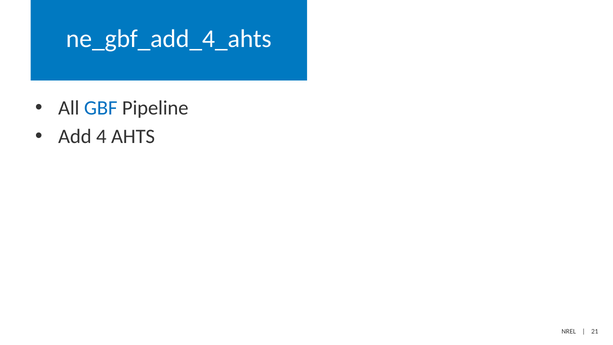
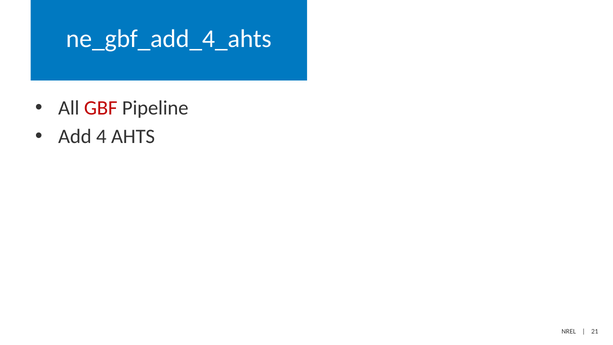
GBF colour: blue -> red (101, 108)
